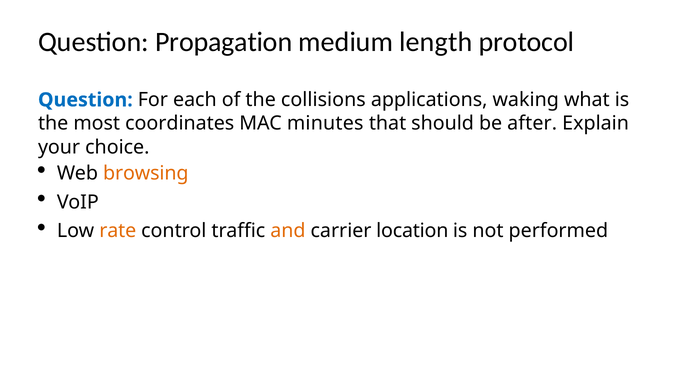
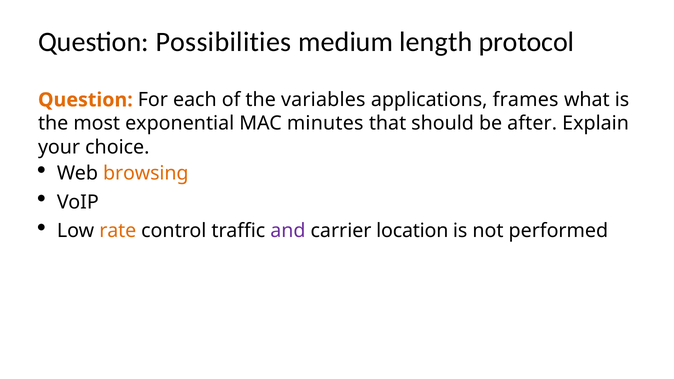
Propagation: Propagation -> Possibilities (224, 42)
Question colour: blue -> orange (85, 100)
collisions: collisions -> variables (323, 100)
waking: waking -> frames (526, 100)
coordinates: coordinates -> exponential (180, 124)
and colour: orange -> purple (288, 231)
